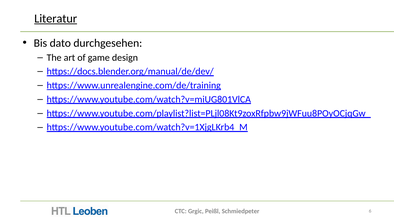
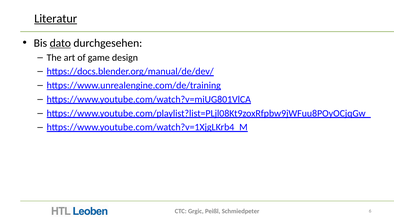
dato underline: none -> present (60, 43)
